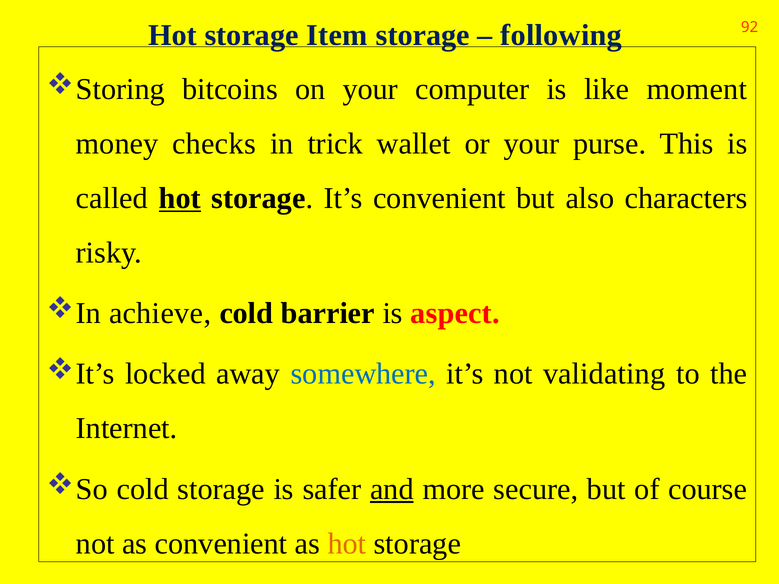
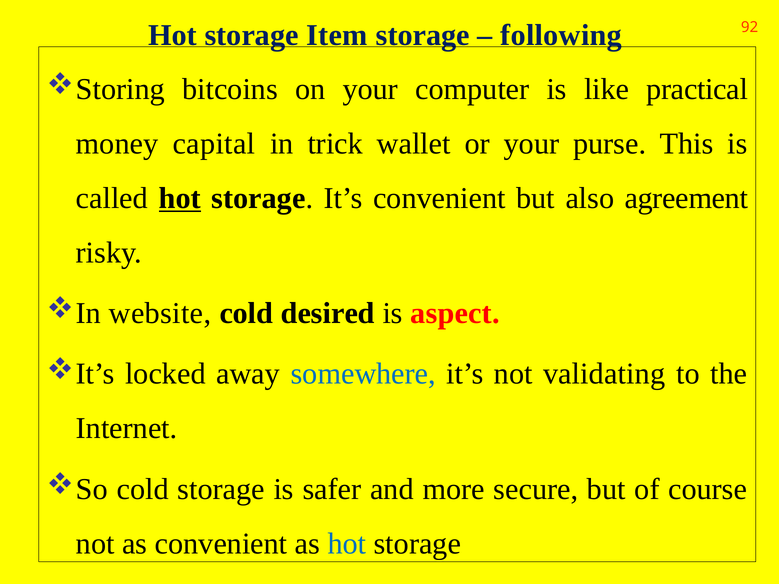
moment: moment -> practical (697, 89)
checks: checks -> capital (214, 144)
characters: characters -> agreement (686, 198)
achieve: achieve -> website (160, 313)
barrier: barrier -> desired (328, 313)
and underline: present -> none (392, 489)
hot colour: orange -> blue (347, 544)
